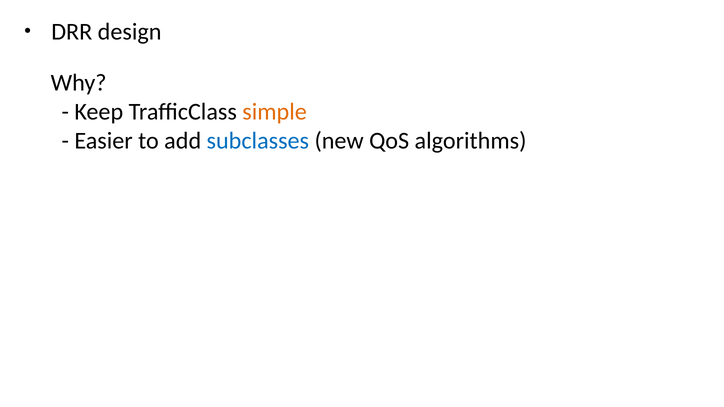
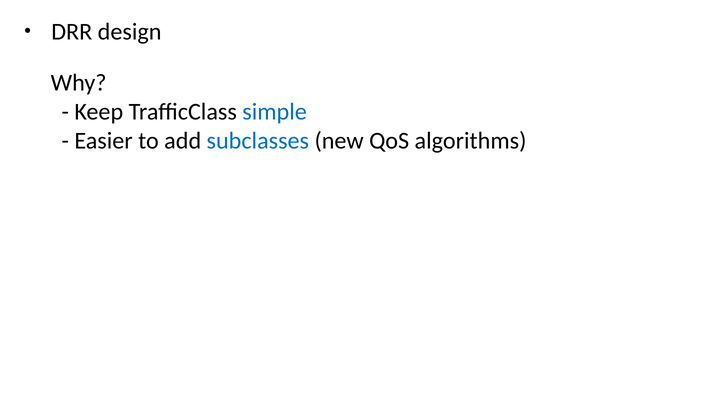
simple colour: orange -> blue (275, 112)
